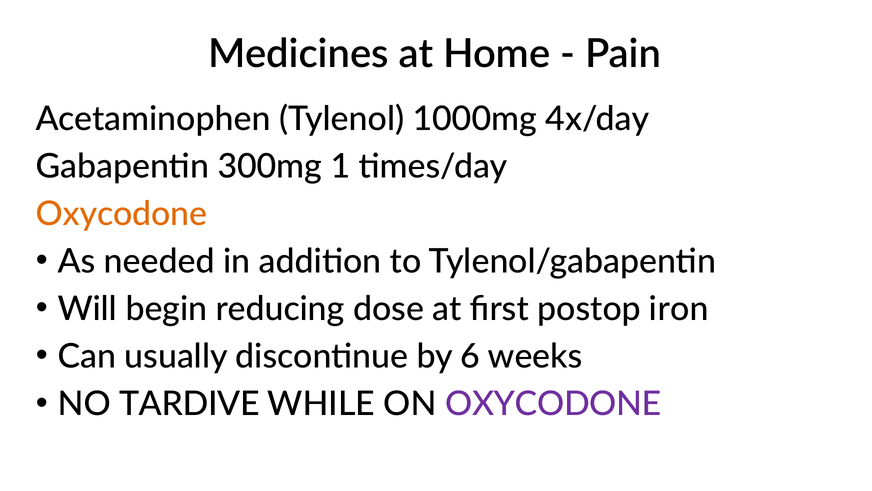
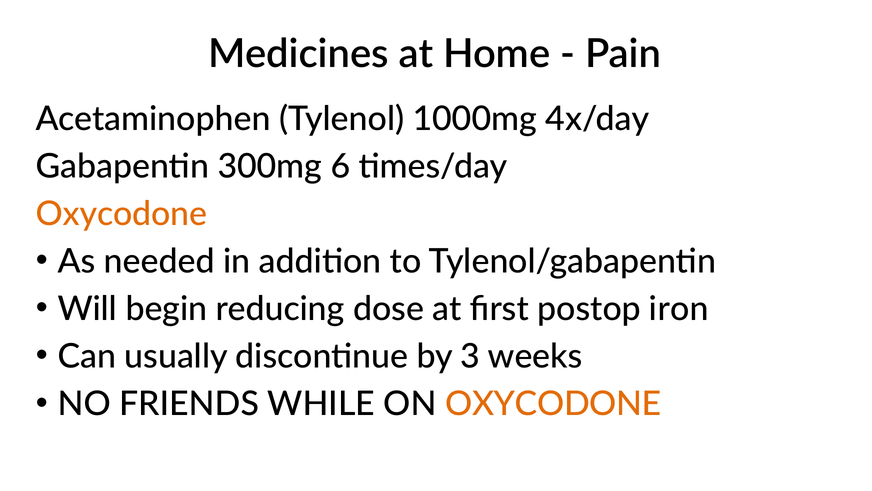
1: 1 -> 6 (340, 166)
6: 6 -> 3 (470, 356)
TARDIVE: TARDIVE -> FRIENDS (189, 404)
OXYCODONE colour: purple -> orange (553, 404)
